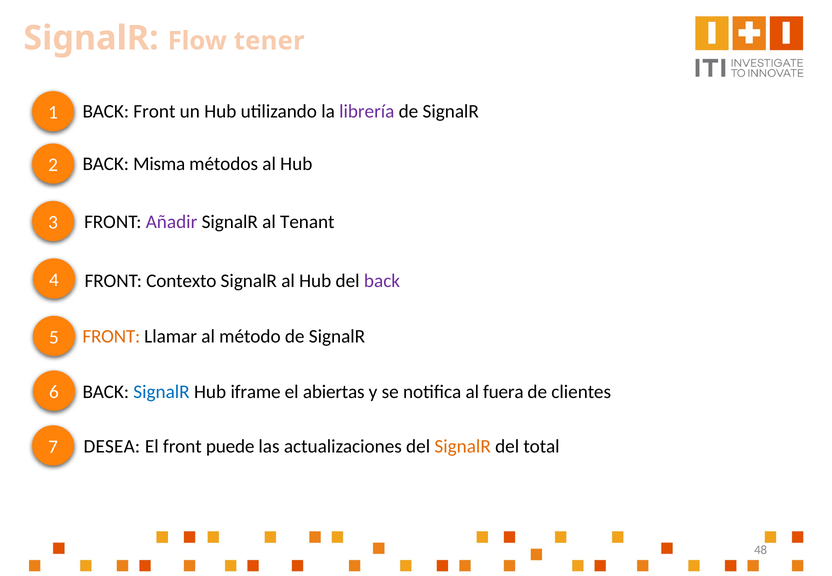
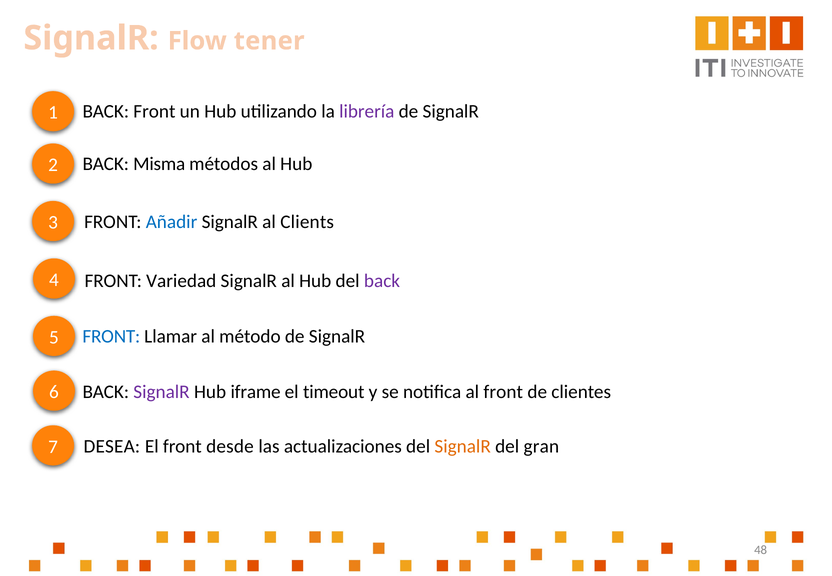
Añadir colour: purple -> blue (172, 222)
Tenant: Tenant -> Clients (307, 222)
Contexto: Contexto -> Variedad (181, 281)
FRONT colour: orange -> blue (111, 336)
SignalR colour: blue -> purple (162, 392)
abiertas: abiertas -> timeout (334, 392)
al fuera: fuera -> front (503, 392)
puede: puede -> desde (230, 446)
total: total -> gran (541, 446)
